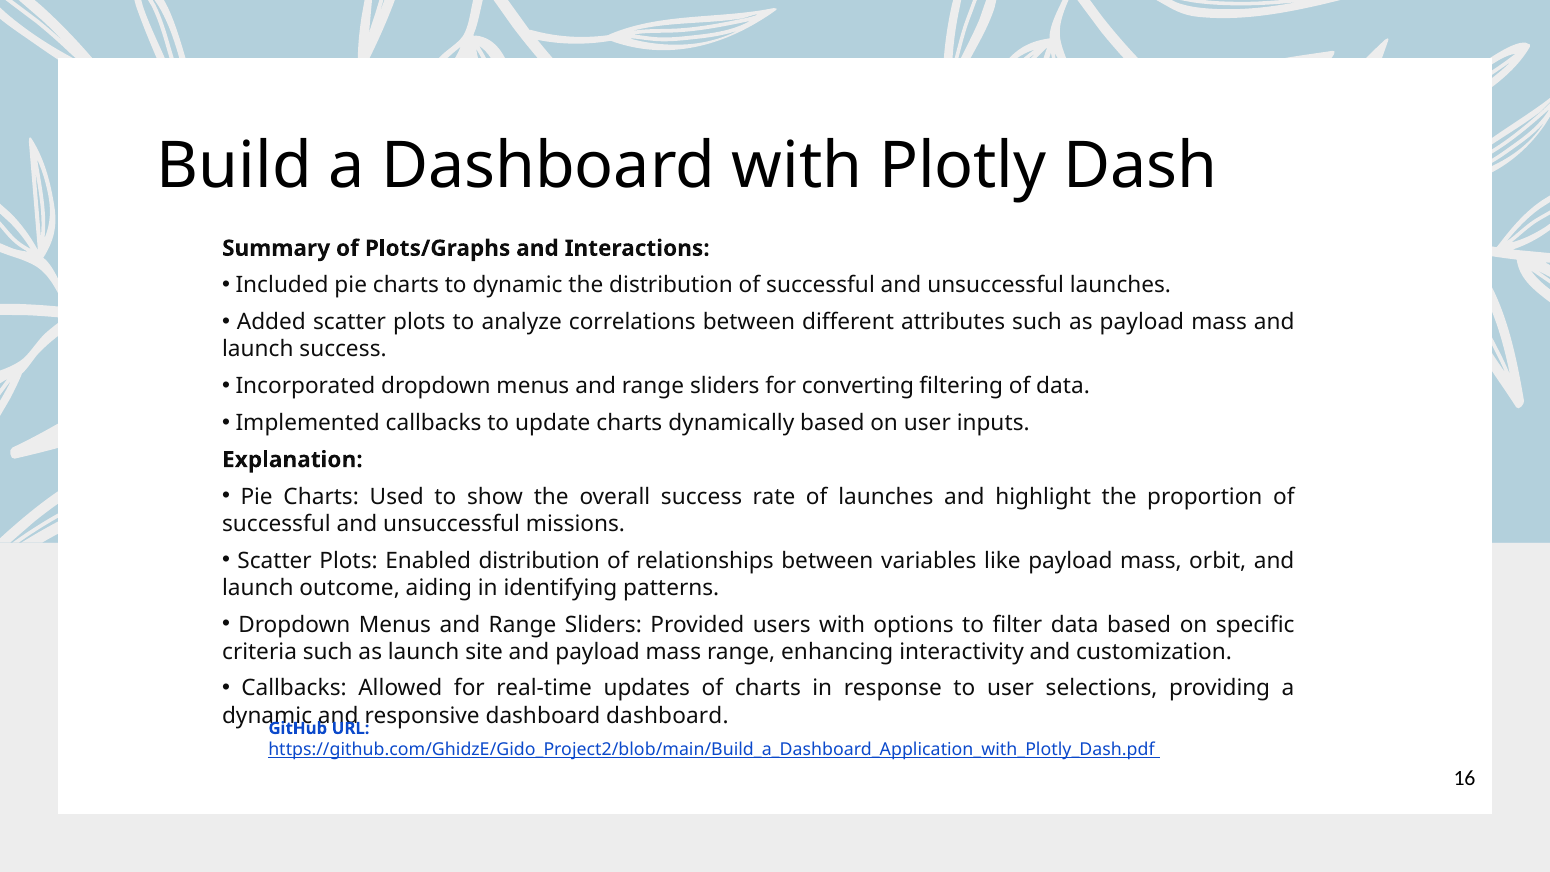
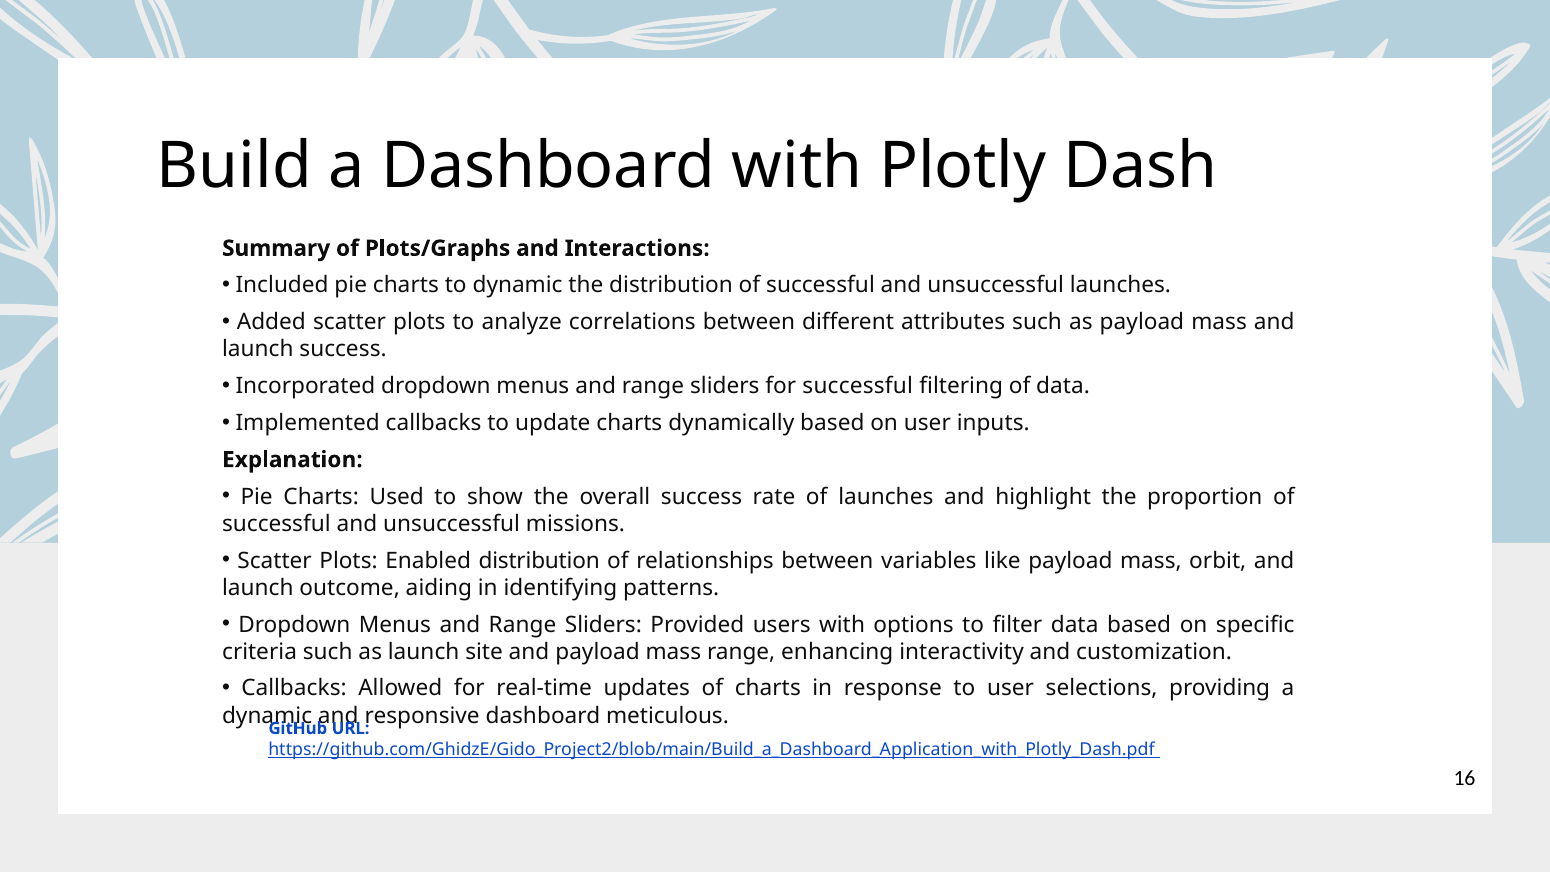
for converting: converting -> successful (858, 386)
dashboard dashboard: dashboard -> meticulous (667, 716)
